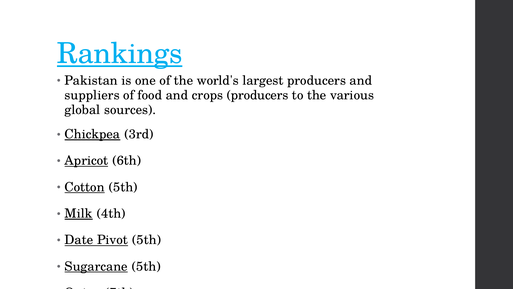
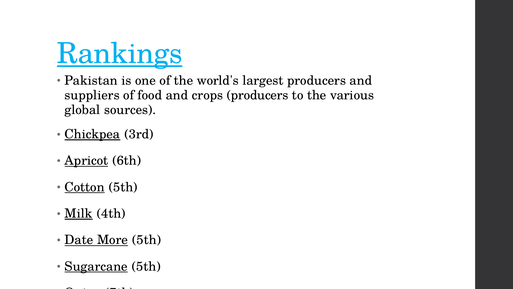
Pivot: Pivot -> More (112, 240)
